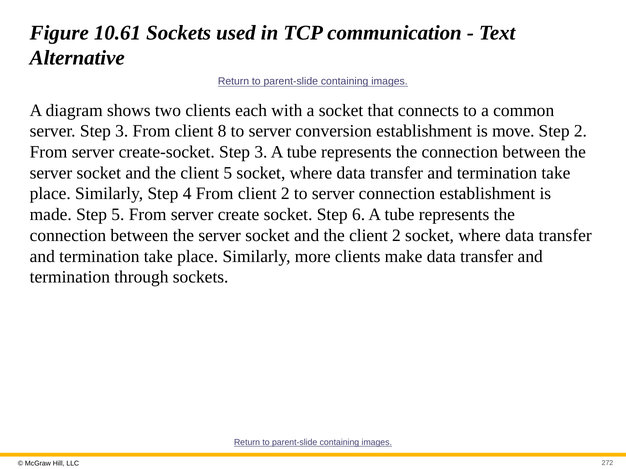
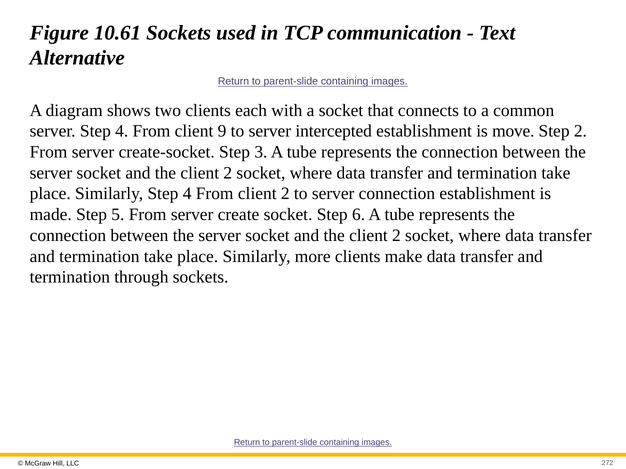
server Step 3: 3 -> 4 (122, 131)
8: 8 -> 9 (222, 131)
conversion: conversion -> intercepted (334, 131)
5: 5 -> 2 (228, 173)
